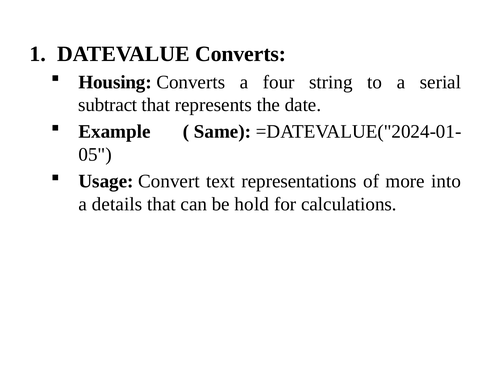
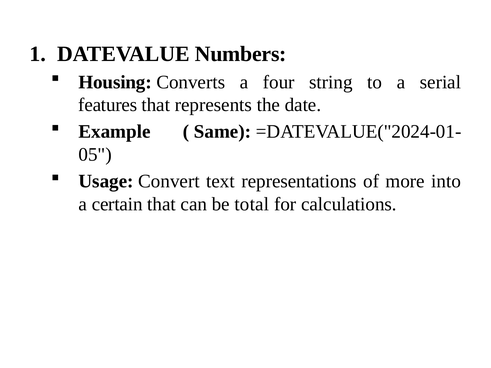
DATEVALUE Converts: Converts -> Numbers (241, 54)
subtract: subtract -> features (108, 105)
details: details -> certain (117, 204)
hold: hold -> total (252, 204)
